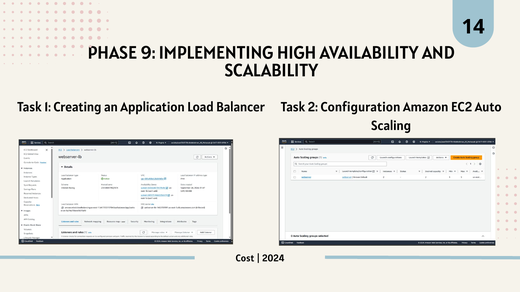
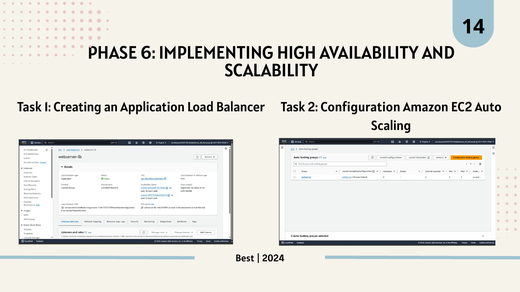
9: 9 -> 6 (148, 53)
Cost: Cost -> Best (245, 259)
